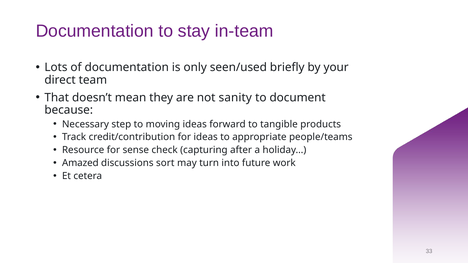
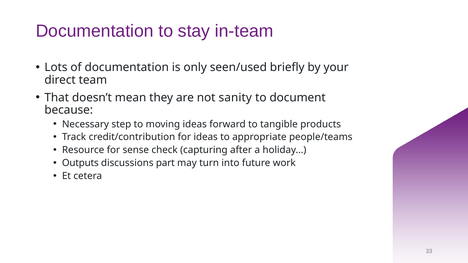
Amazed: Amazed -> Outputs (80, 163)
sort: sort -> part (165, 163)
